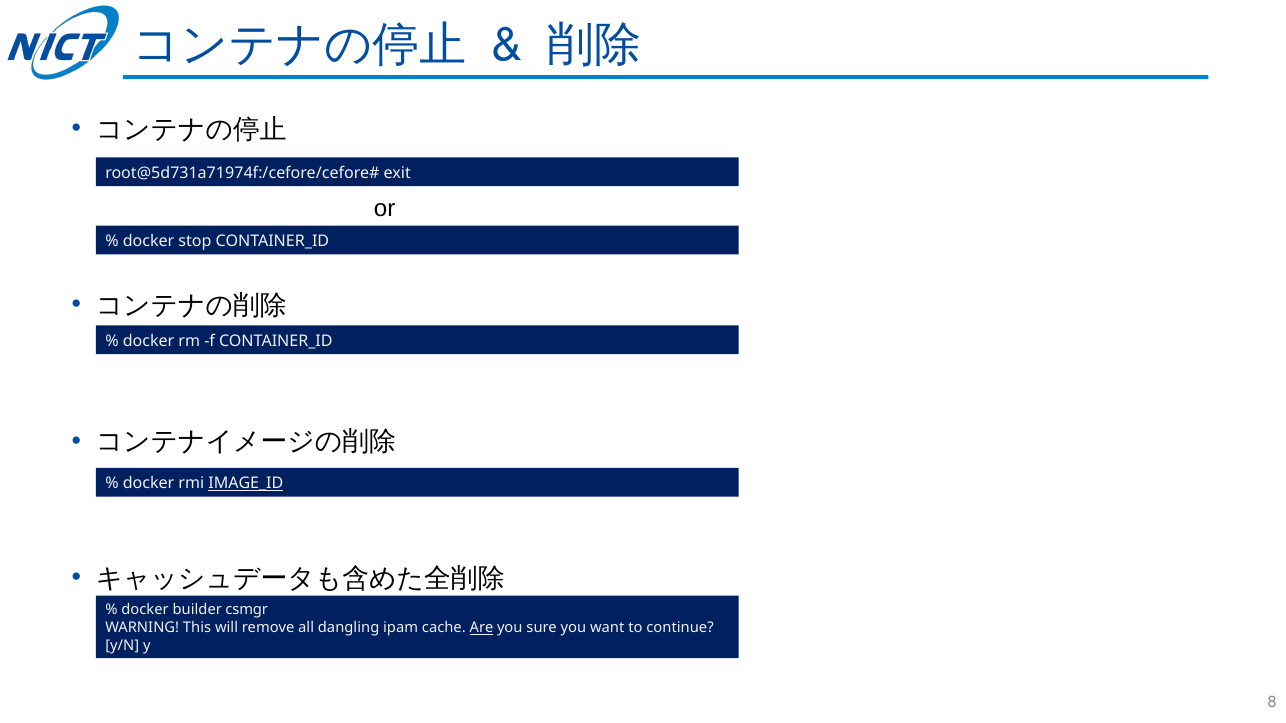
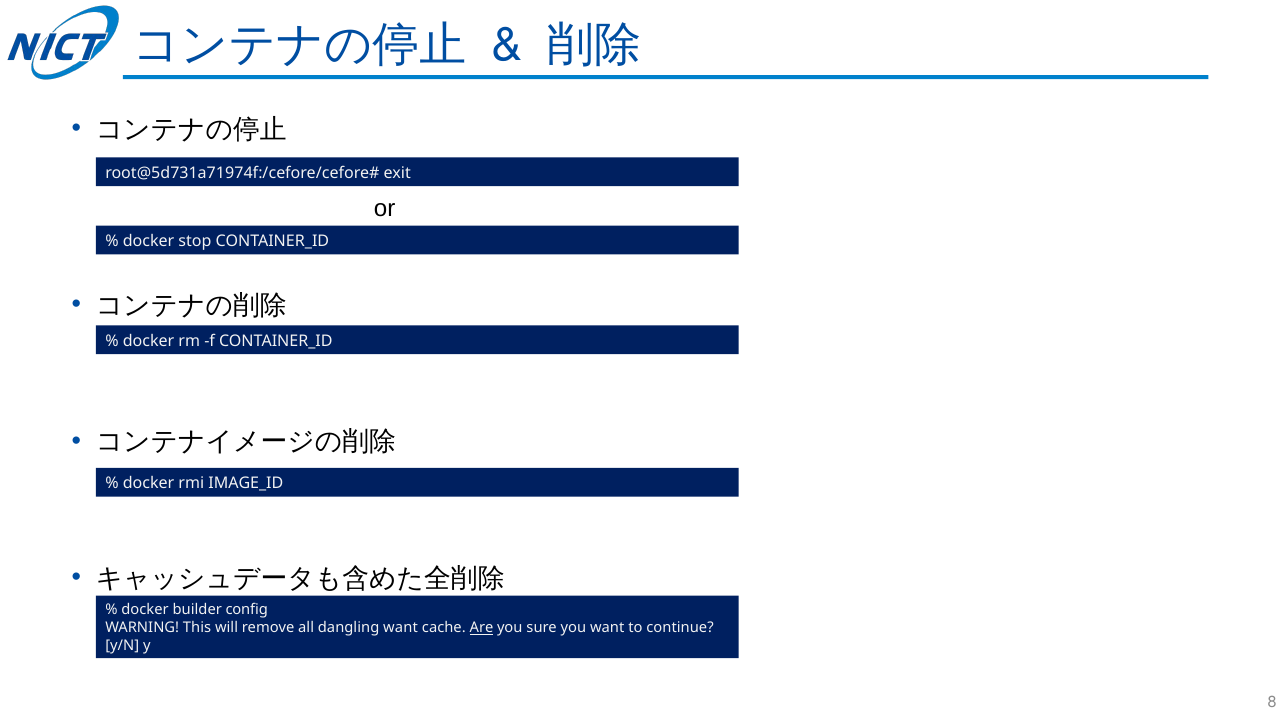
IMAGE_ID underline: present -> none (246, 484)
csmgr: csmgr -> config (247, 610)
dangling ipam: ipam -> want (401, 628)
